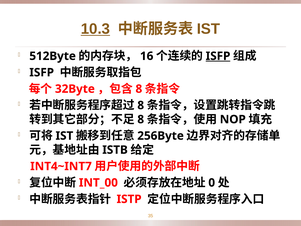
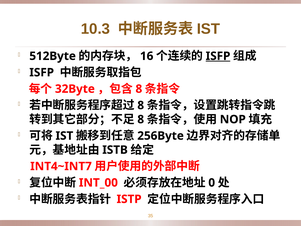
10.3 underline: present -> none (95, 29)
